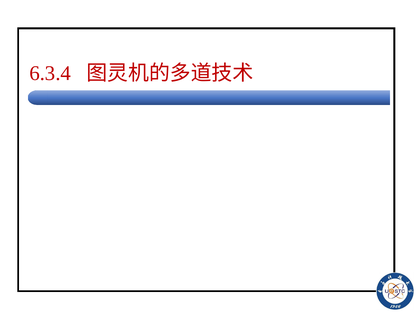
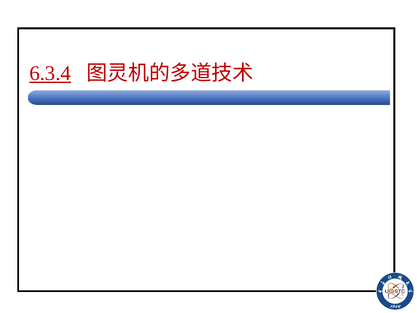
6.3.4 underline: none -> present (50, 73)
